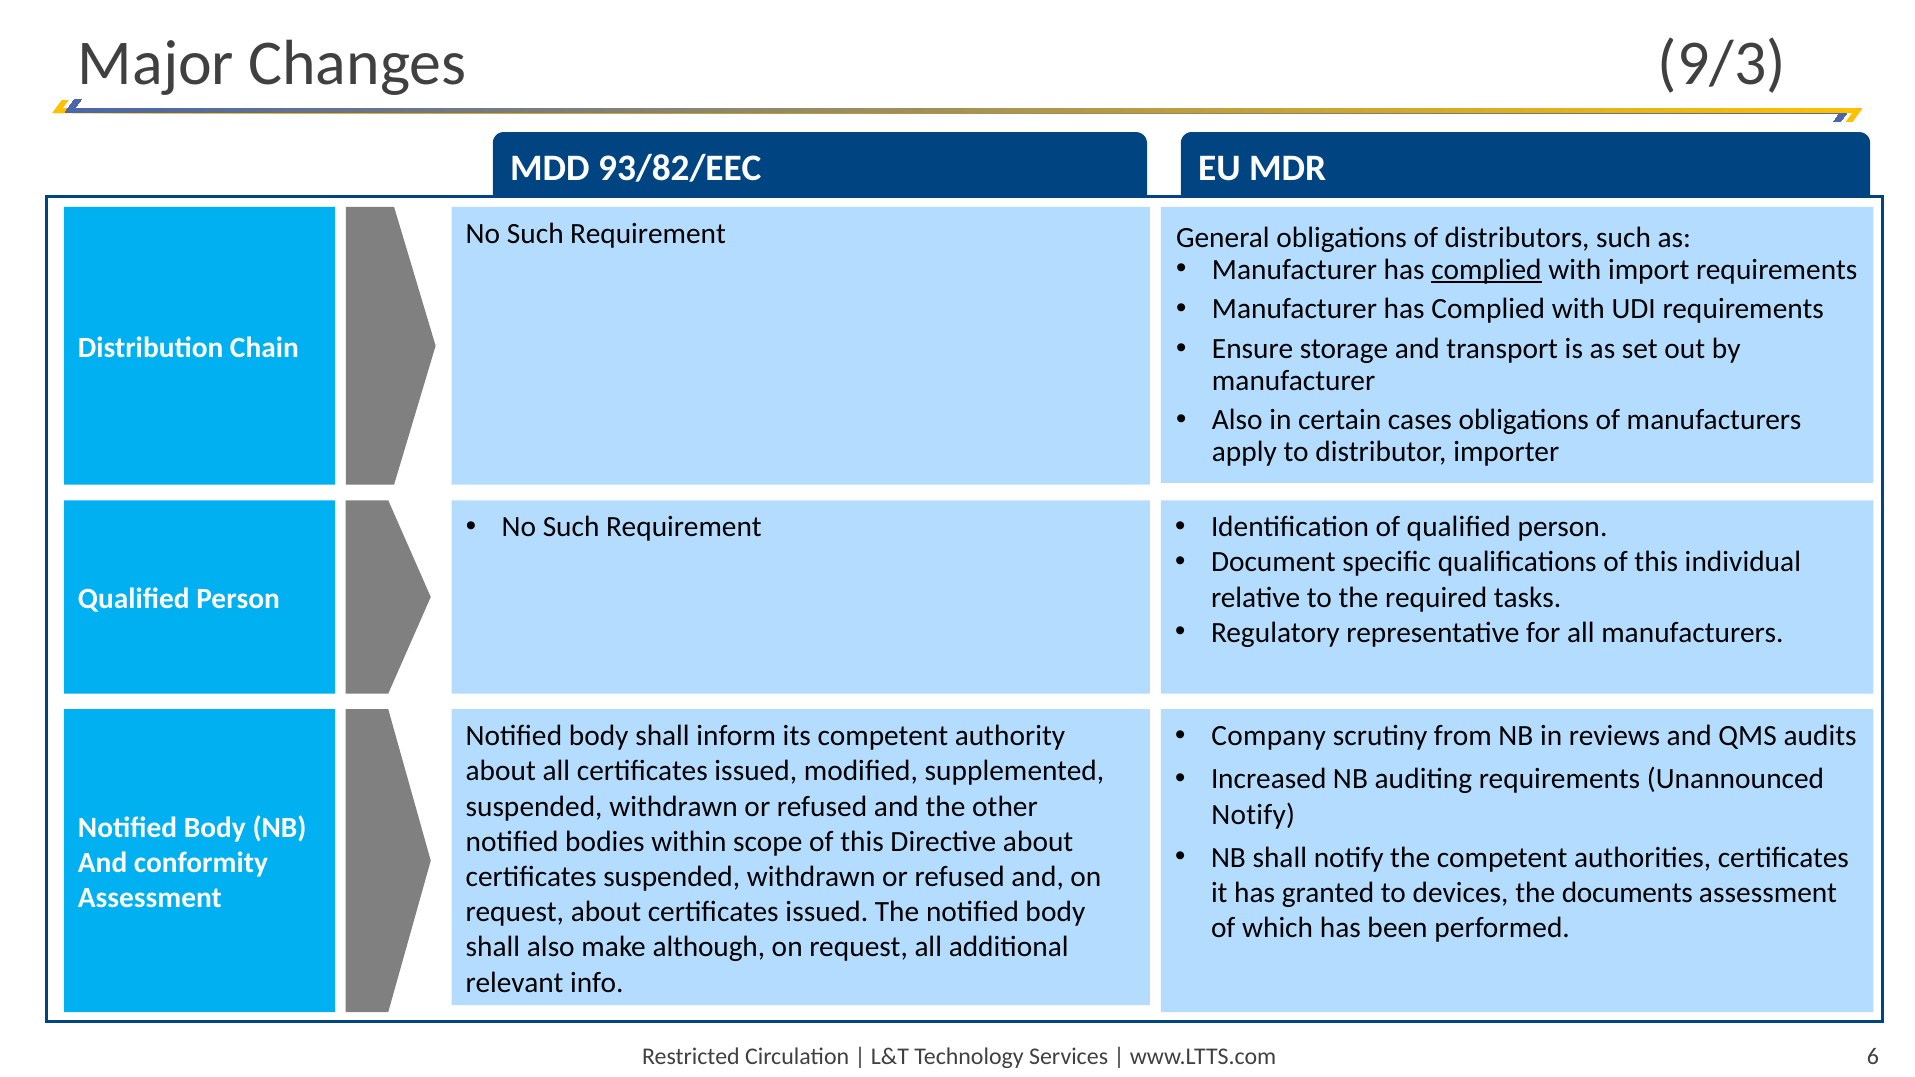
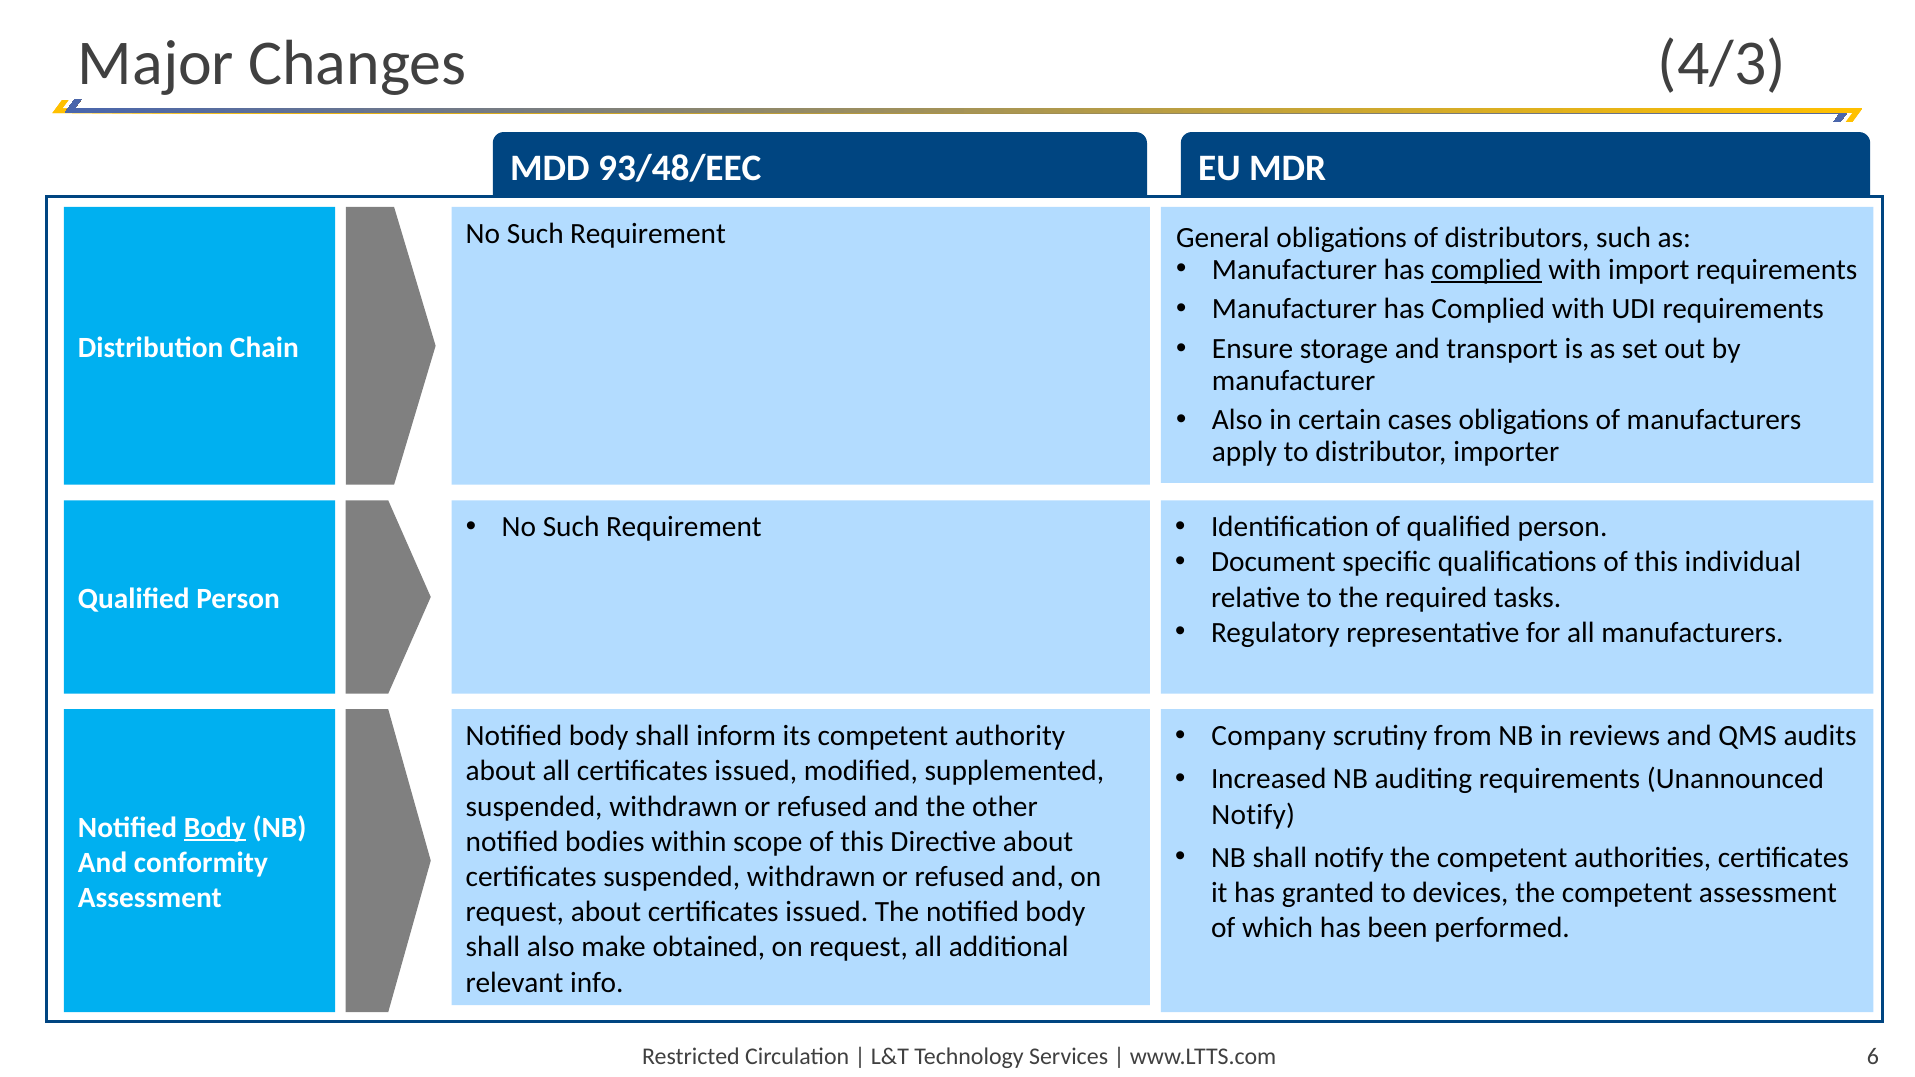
9/3: 9/3 -> 4/3 (1722, 64)
93/82/EEC: 93/82/EEC -> 93/48/EEC (680, 168)
Body underline: none -> present (215, 828)
devices the documents: documents -> competent (1627, 893)
although: although -> obtained (709, 947)
